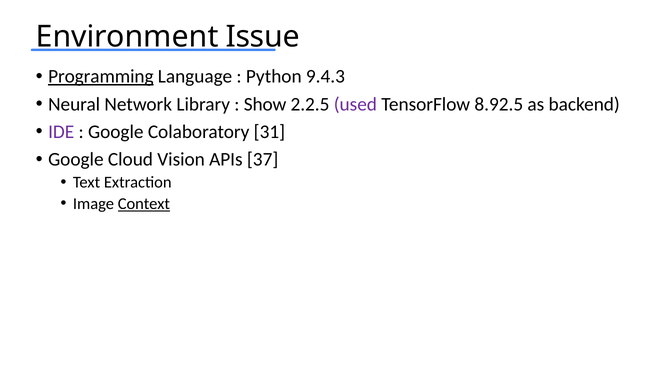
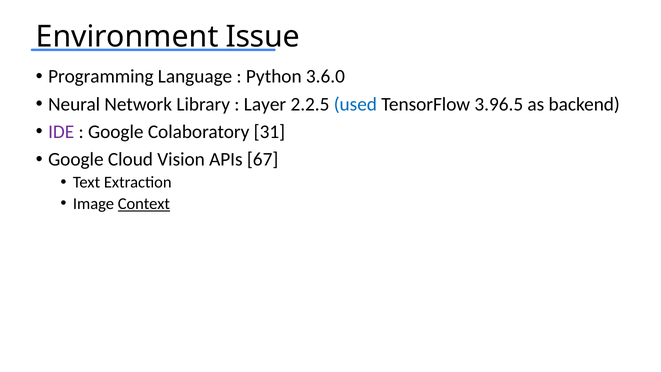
Programming underline: present -> none (101, 76)
9.4.3: 9.4.3 -> 3.6.0 (325, 76)
Show: Show -> Layer (265, 104)
used colour: purple -> blue (355, 104)
8.92.5: 8.92.5 -> 3.96.5 (499, 104)
37: 37 -> 67 (263, 160)
